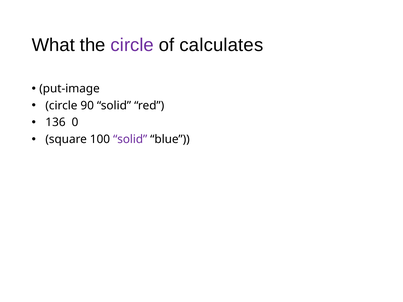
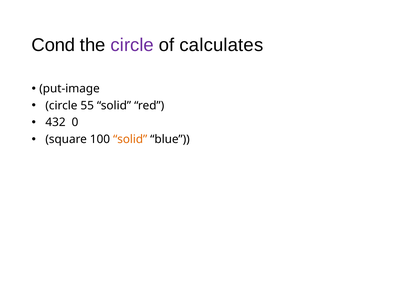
What: What -> Cond (53, 45)
90: 90 -> 55 (87, 106)
136: 136 -> 432 (55, 123)
solid colour: purple -> orange (130, 139)
